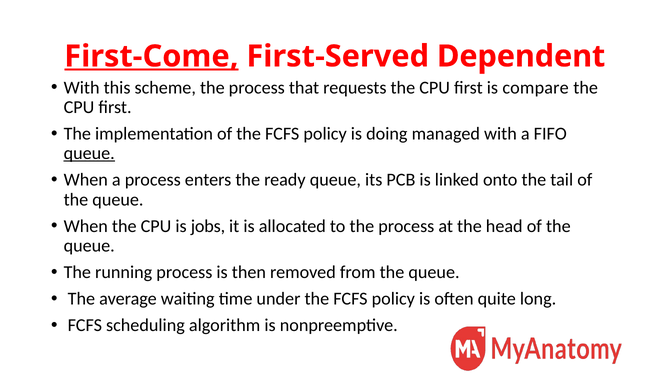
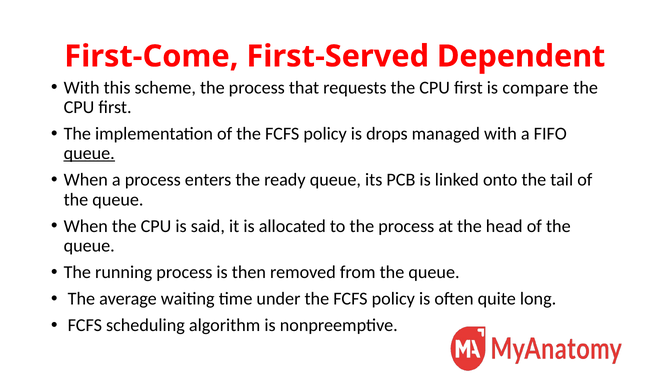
First-Come underline: present -> none (151, 56)
doing: doing -> drops (387, 134)
jobs: jobs -> said (208, 226)
